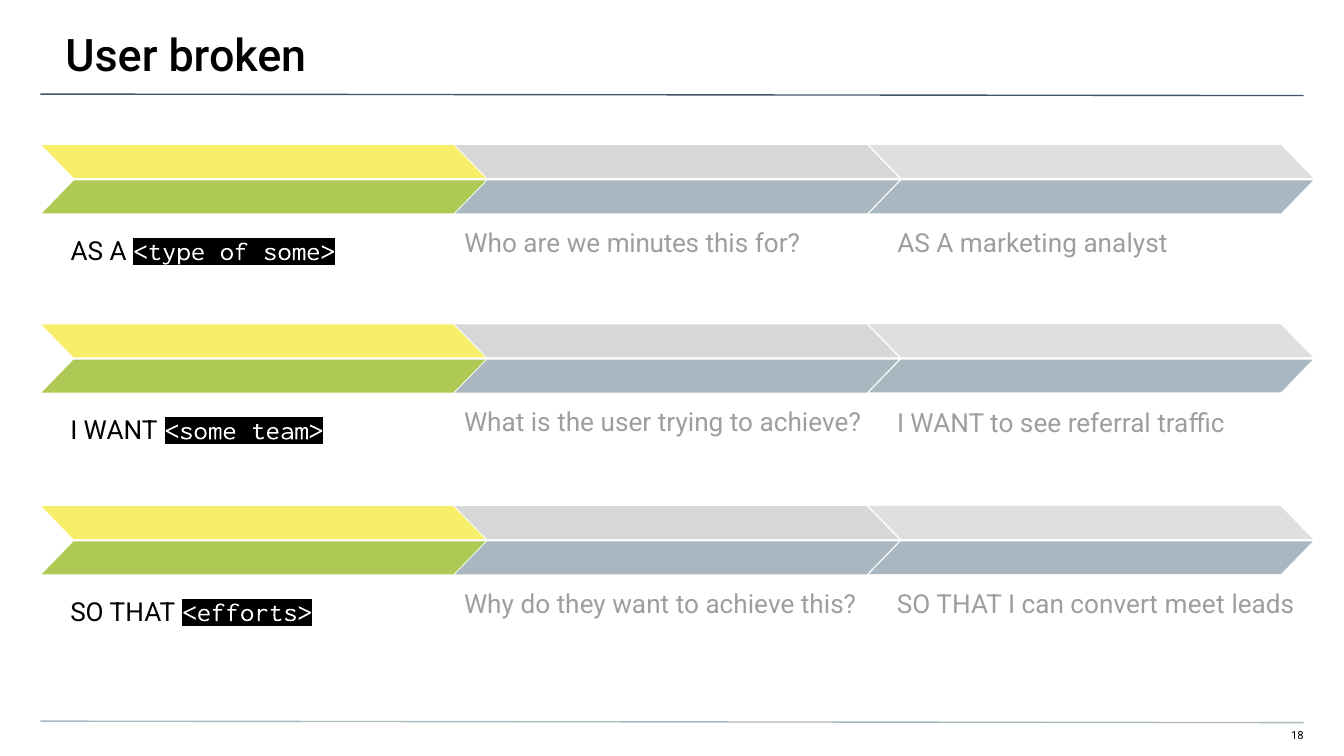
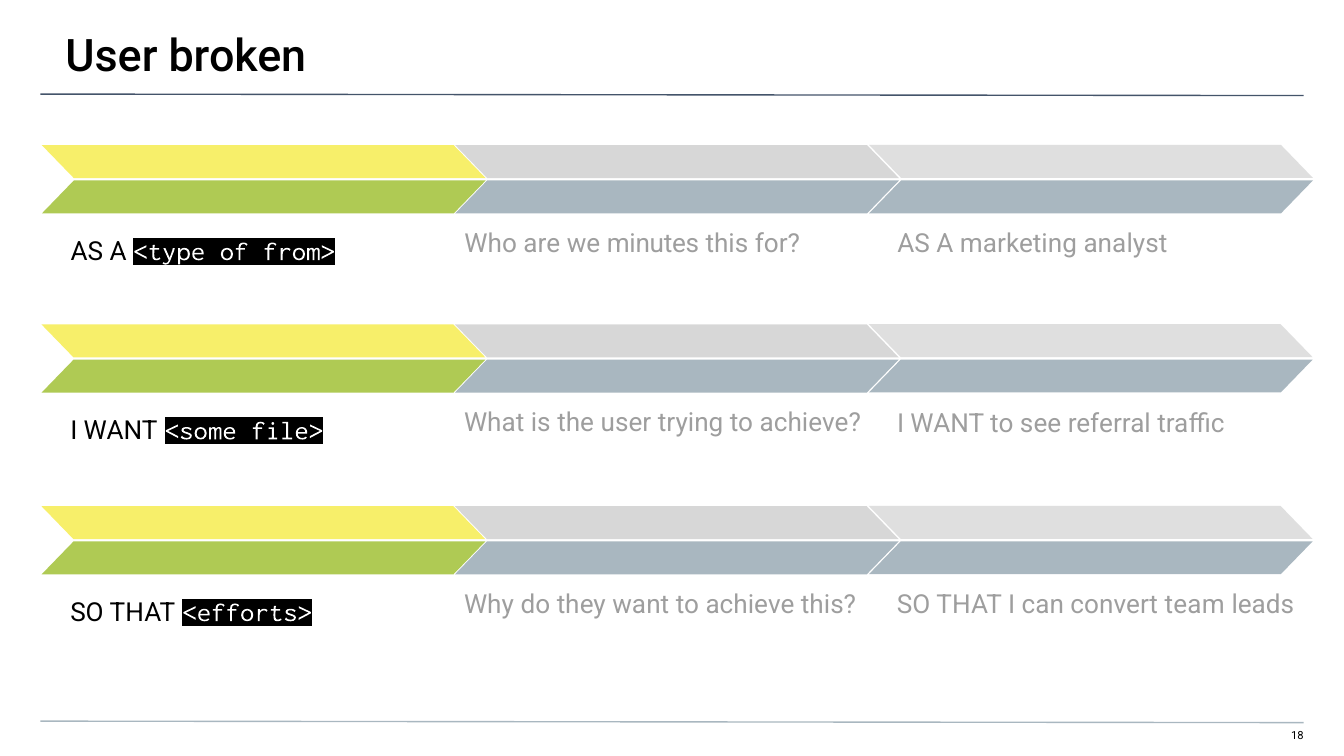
some>: some> -> from> (299, 251)
team>: team> -> file> (287, 431)
meet: meet -> team (1195, 605)
